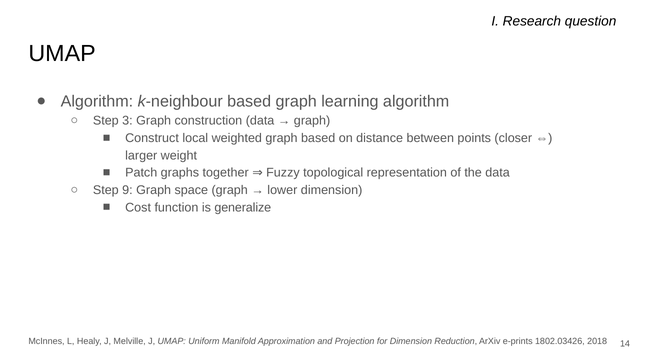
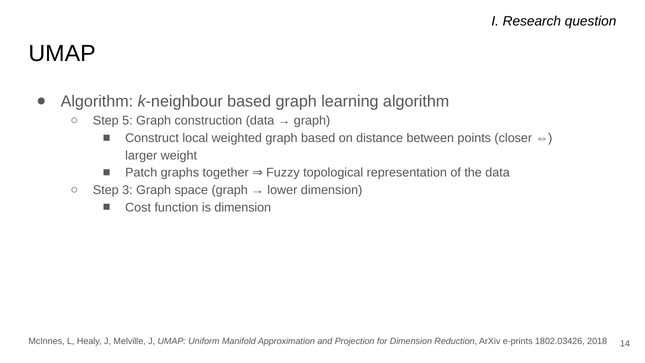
3: 3 -> 5 (127, 121)
9: 9 -> 3 (127, 190)
is generalize: generalize -> dimension (243, 207)
